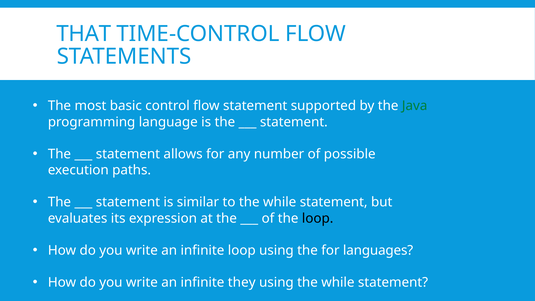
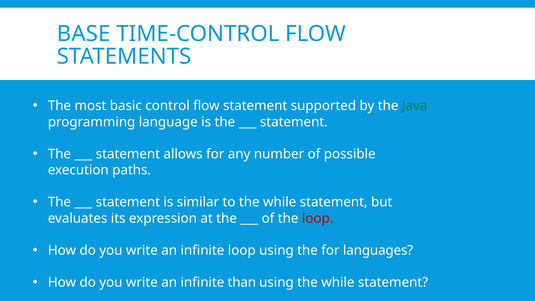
THAT: THAT -> BASE (84, 34)
loop colour: black -> red (318, 218)
they: they -> than (242, 282)
